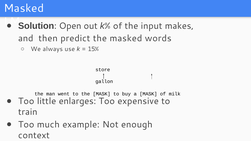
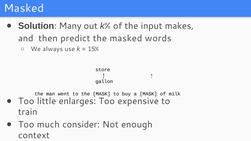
Open: Open -> Many (70, 26)
example: example -> consider (81, 125)
